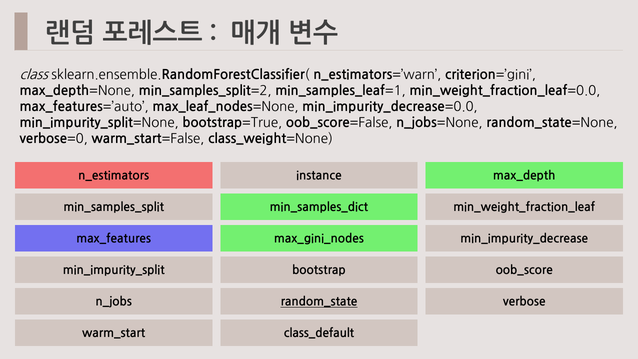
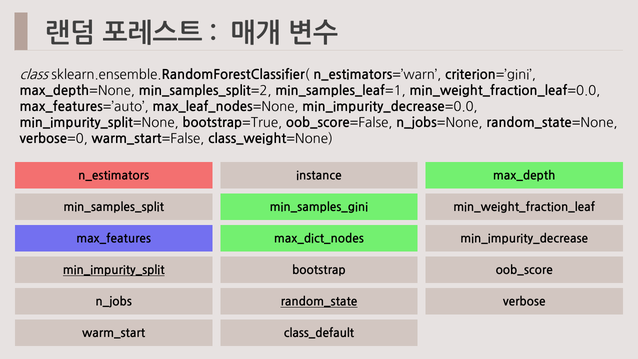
min_samples_dict: min_samples_dict -> min_samples_gini (319, 207)
max_gini_nodes: max_gini_nodes -> max_dict_nodes (319, 239)
min_impurity_split underline: none -> present (114, 270)
